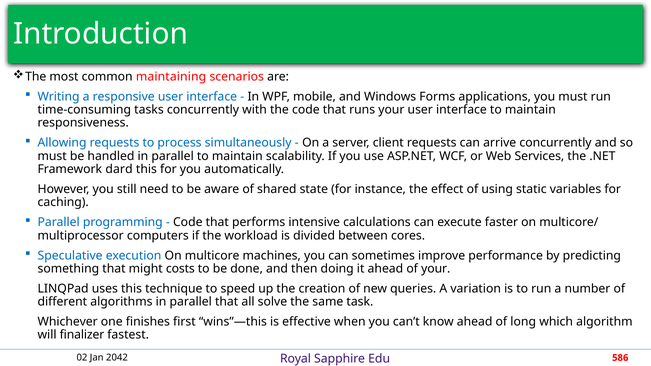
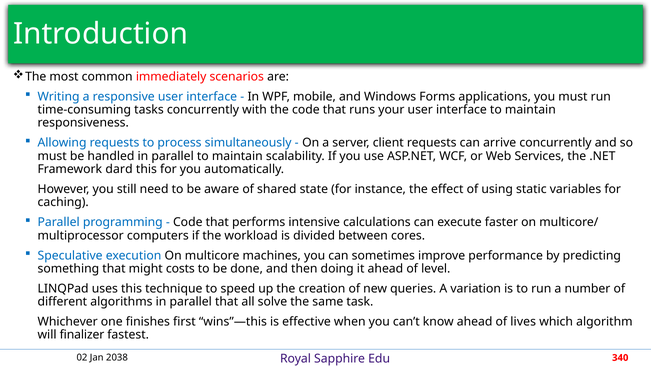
maintaining: maintaining -> immediately (171, 77)
of your: your -> level (436, 269)
long: long -> lives (523, 322)
2042: 2042 -> 2038 (117, 358)
586: 586 -> 340 (620, 358)
